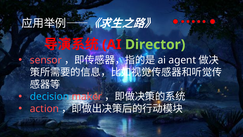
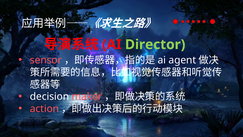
decision colour: light blue -> white (49, 96)
